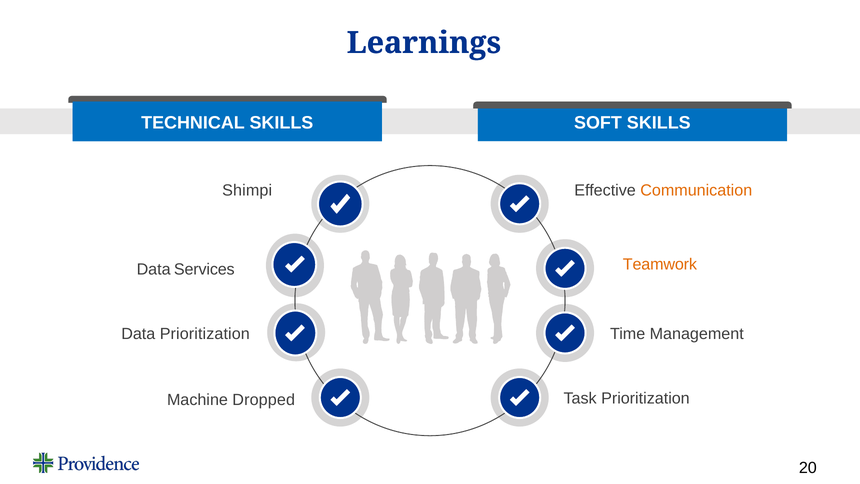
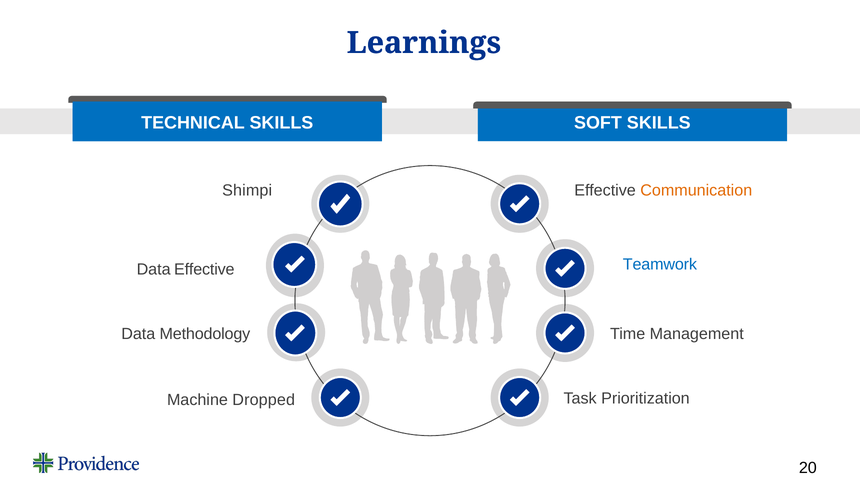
Teamwork colour: orange -> blue (660, 265)
Data Services: Services -> Effective (204, 269)
Data Prioritization: Prioritization -> Methodology (205, 334)
